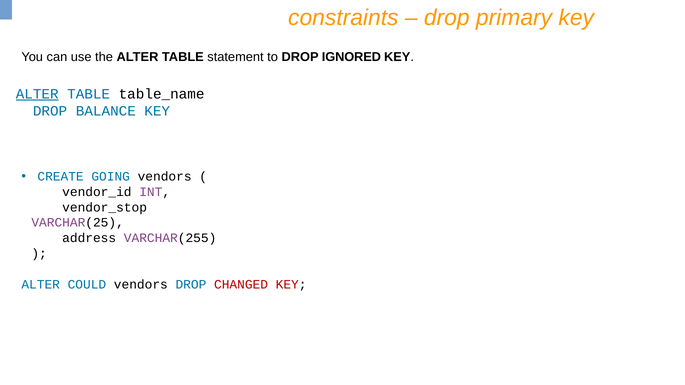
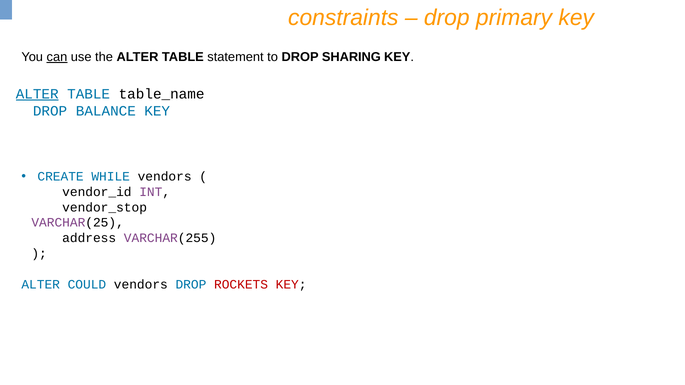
can underline: none -> present (57, 57)
IGNORED: IGNORED -> SHARING (351, 57)
GOING: GOING -> WHILE (111, 177)
CHANGED: CHANGED -> ROCKETS (241, 285)
